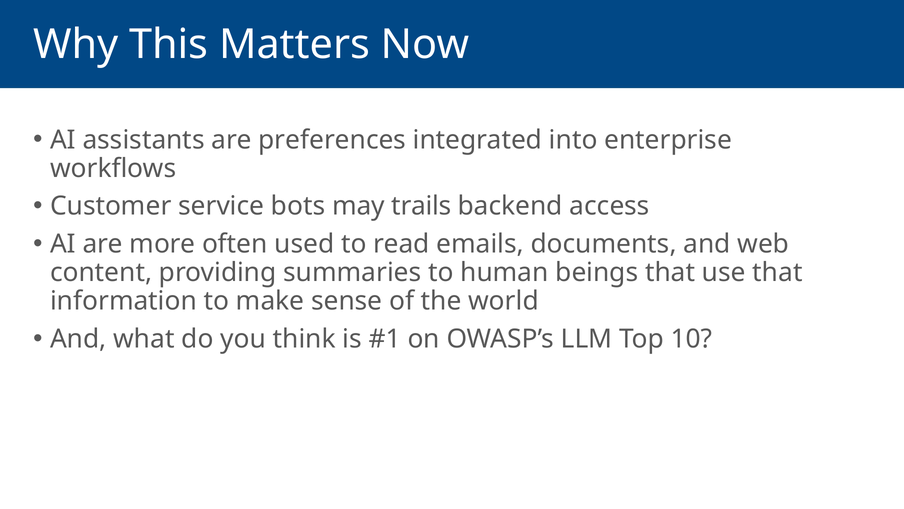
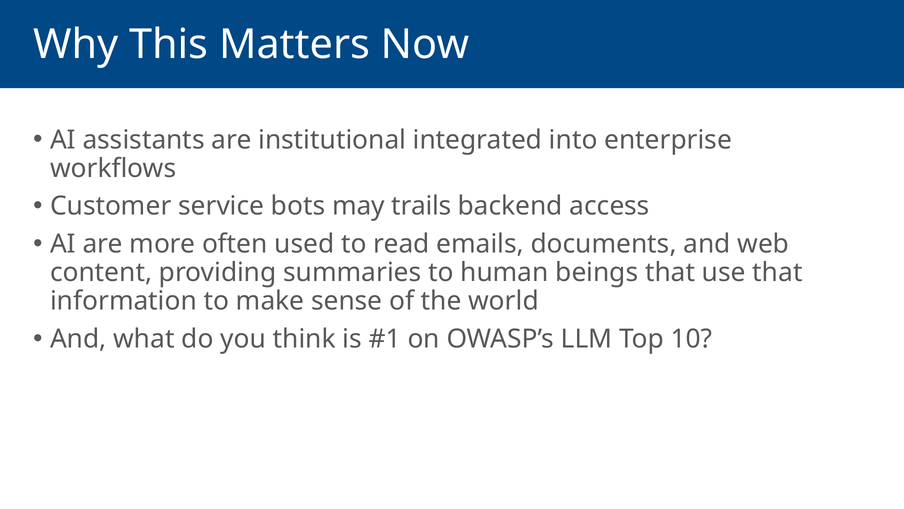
preferences: preferences -> institutional (332, 140)
